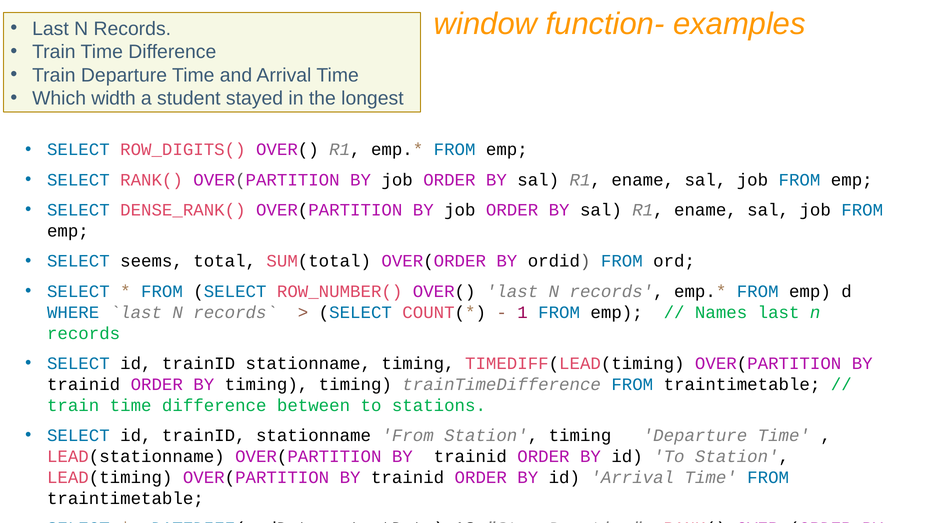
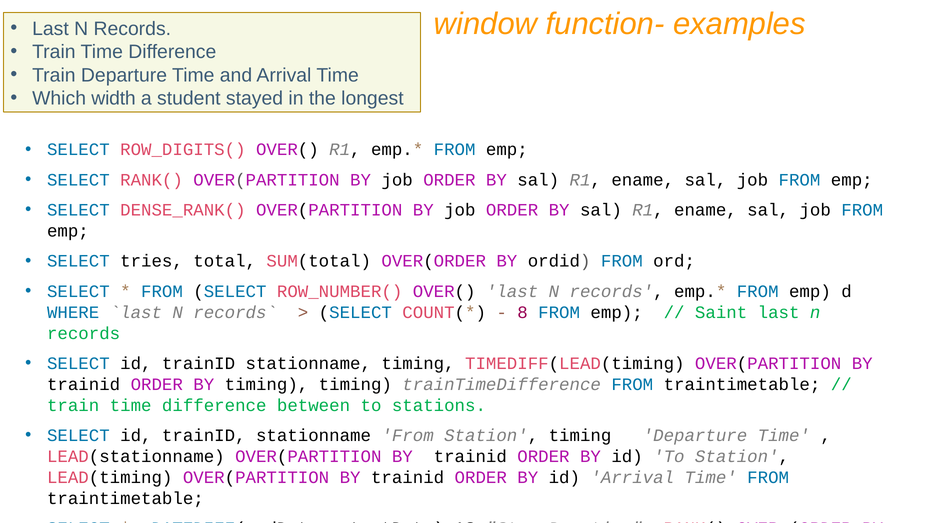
seems: seems -> tries (152, 261)
1: 1 -> 8 (523, 312)
Names: Names -> Saint (721, 312)
